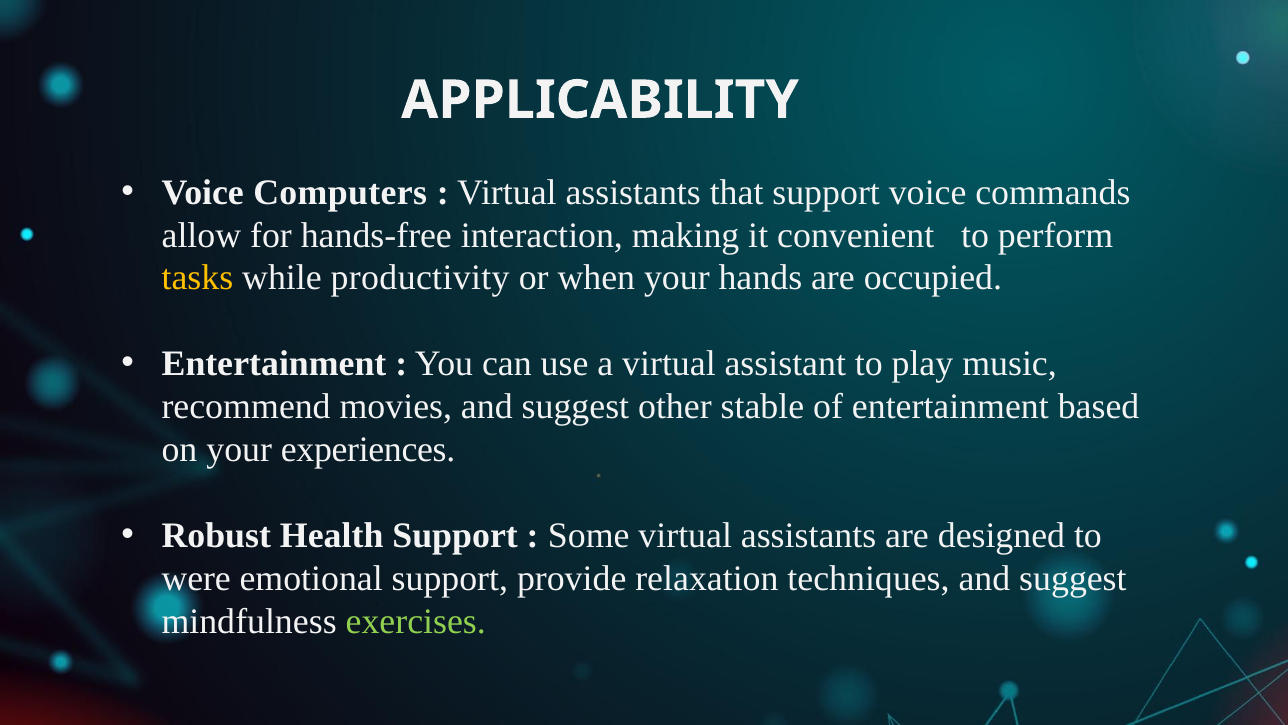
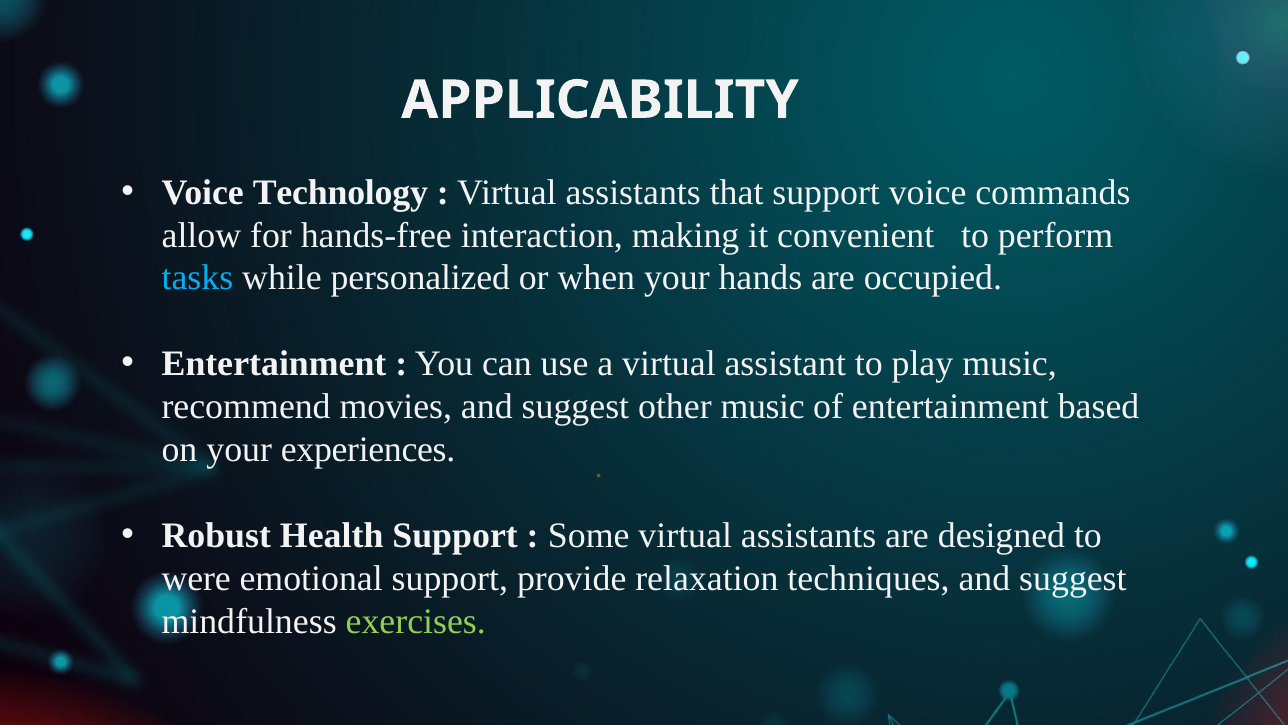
Computers: Computers -> Technology (340, 192)
tasks colour: yellow -> light blue (197, 278)
productivity: productivity -> personalized (420, 278)
other stable: stable -> music (763, 407)
